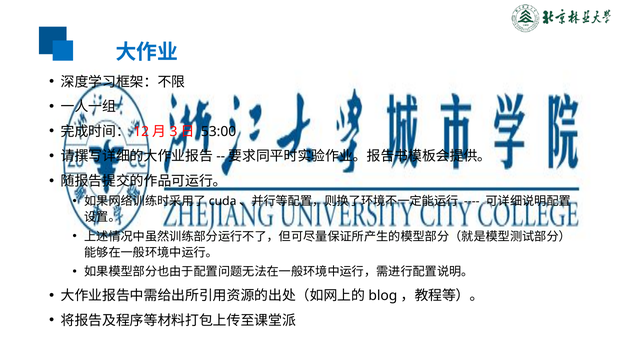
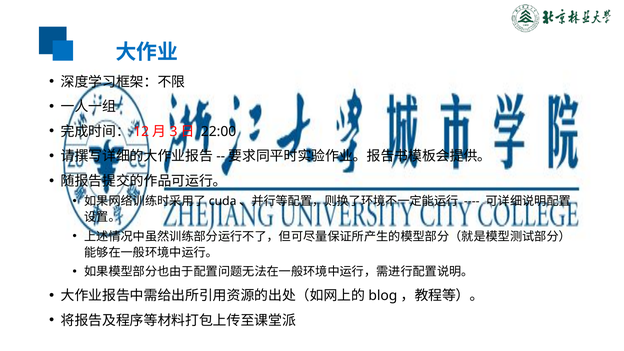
53:00: 53:00 -> 22:00 (219, 132)
